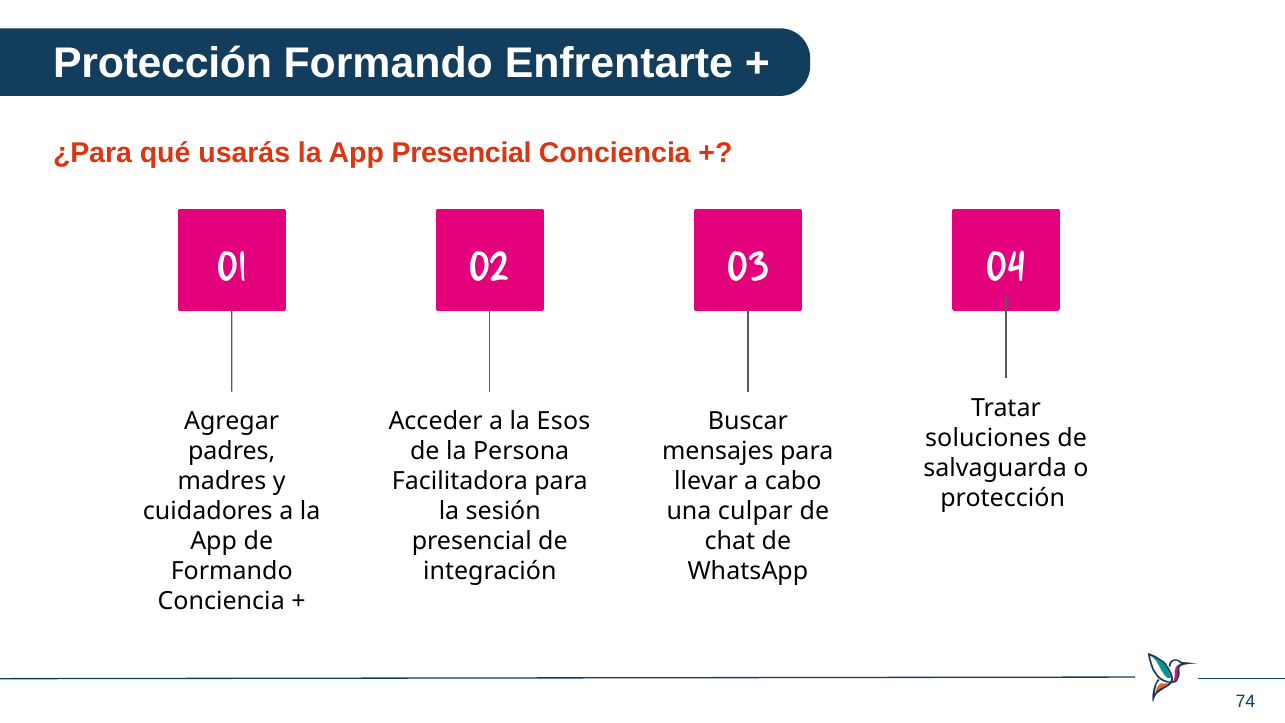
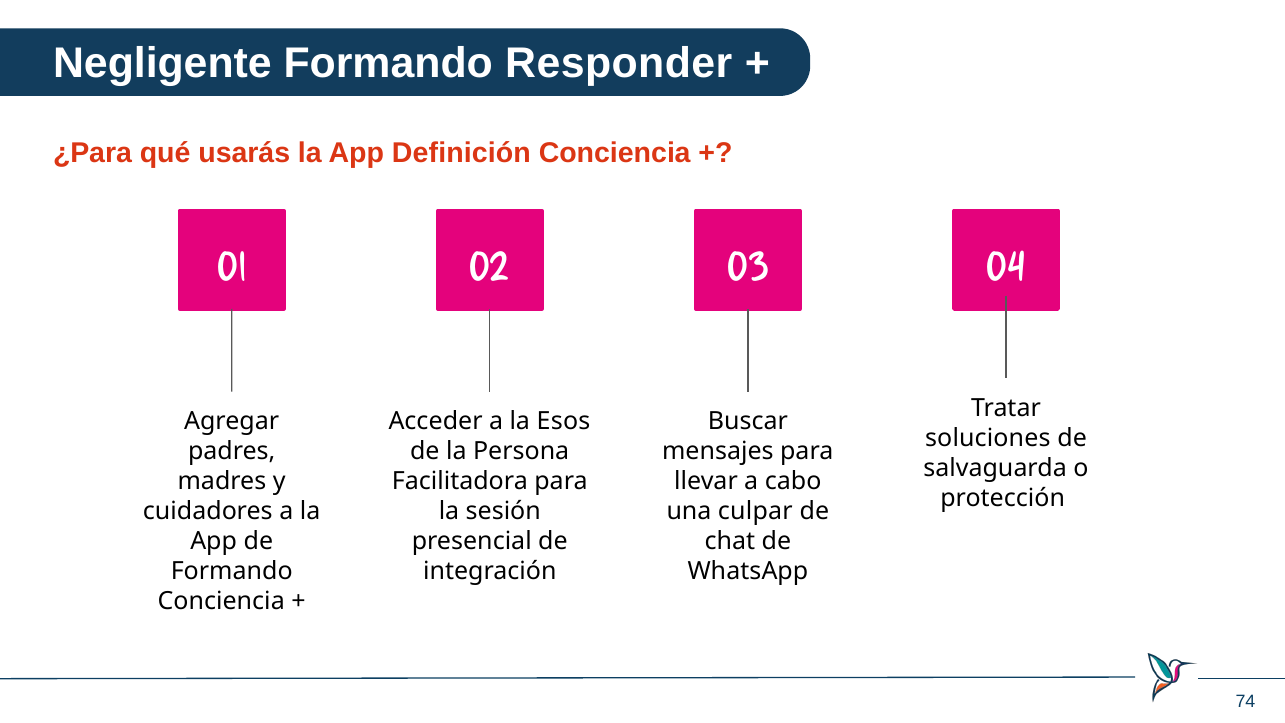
Protección: Protección -> Negligente (162, 63)
Enfrentarte: Enfrentarte -> Responder (619, 63)
App Presencial: Presencial -> Definición (461, 153)
